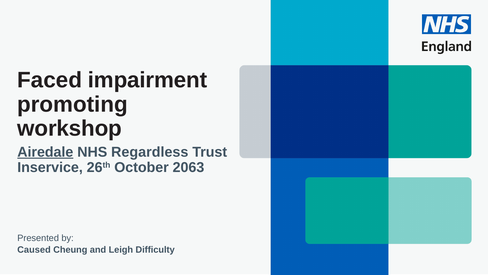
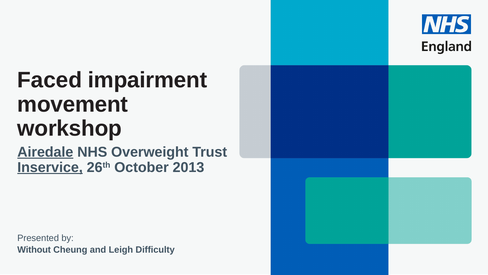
promoting: promoting -> movement (73, 104)
Regardless: Regardless -> Overweight (150, 152)
Inservice underline: none -> present (50, 167)
2063: 2063 -> 2013 (188, 167)
Caused: Caused -> Without (34, 249)
